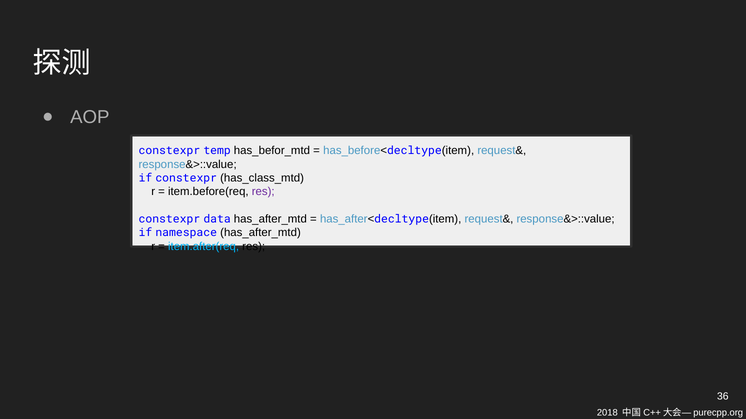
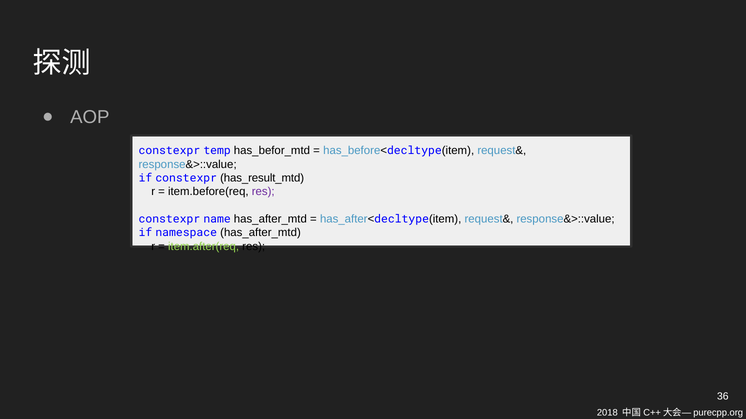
has_class_mtd: has_class_mtd -> has_result_mtd (262, 178)
data: data -> name (217, 219)
item.after(req colour: light blue -> light green (204, 247)
